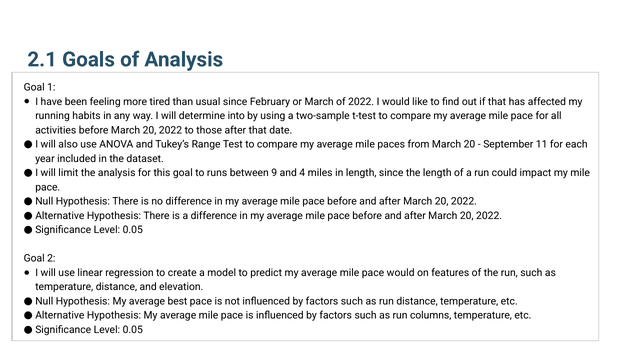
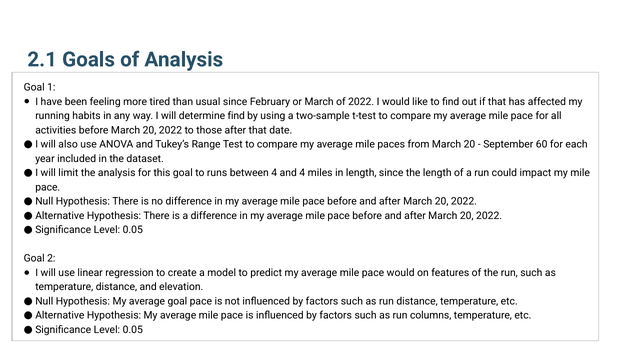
determine into: into -> find (236, 116)
11: 11 -> 60 (542, 144)
between 9: 9 -> 4 (274, 173)
average best: best -> goal (177, 301)
